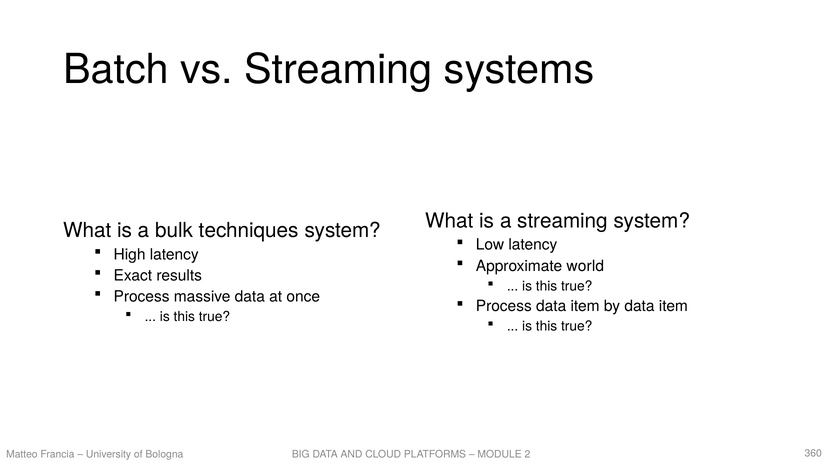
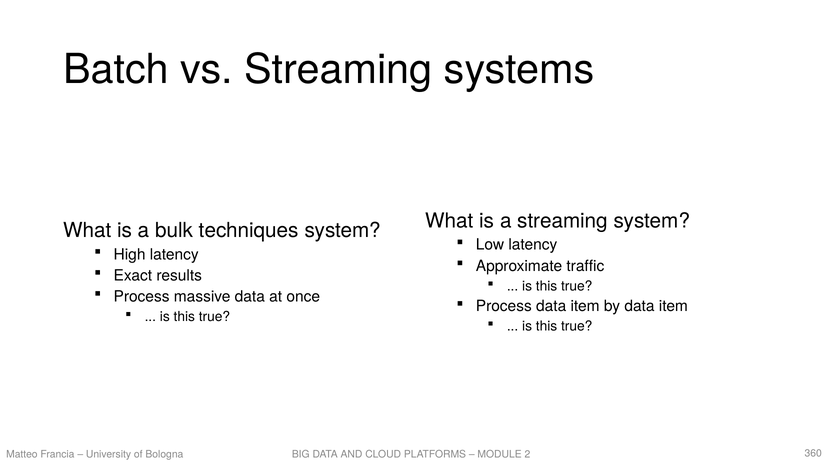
world: world -> traffic (585, 266)
